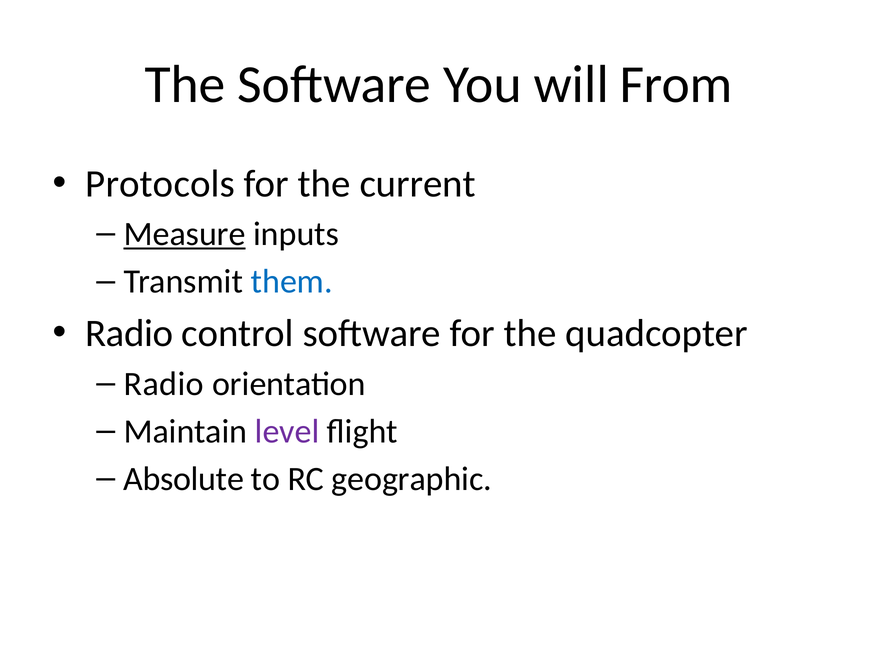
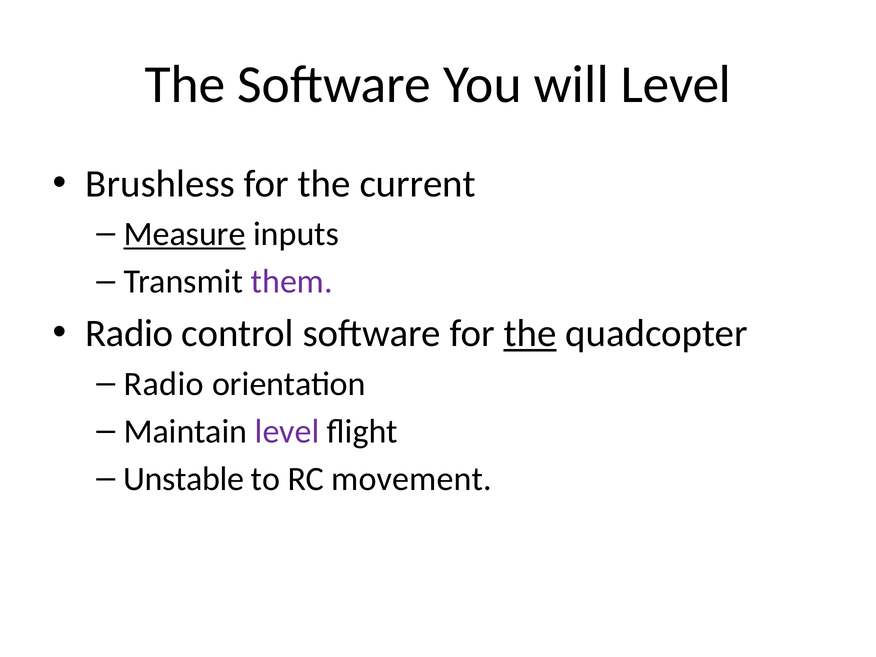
will From: From -> Level (676, 85)
Protocols: Protocols -> Brushless (160, 184)
them colour: blue -> purple (292, 282)
the underline: none -> present (530, 334)
Absolute: Absolute -> Unstable (184, 479)
geographic: geographic -> movement (412, 479)
